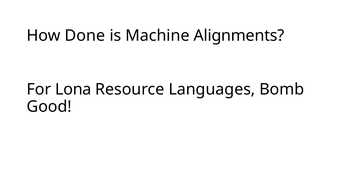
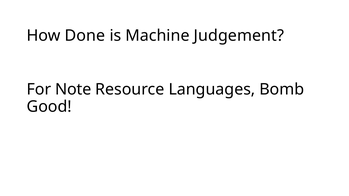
Alignments: Alignments -> Judgement (239, 36)
Lona: Lona -> Note (73, 89)
